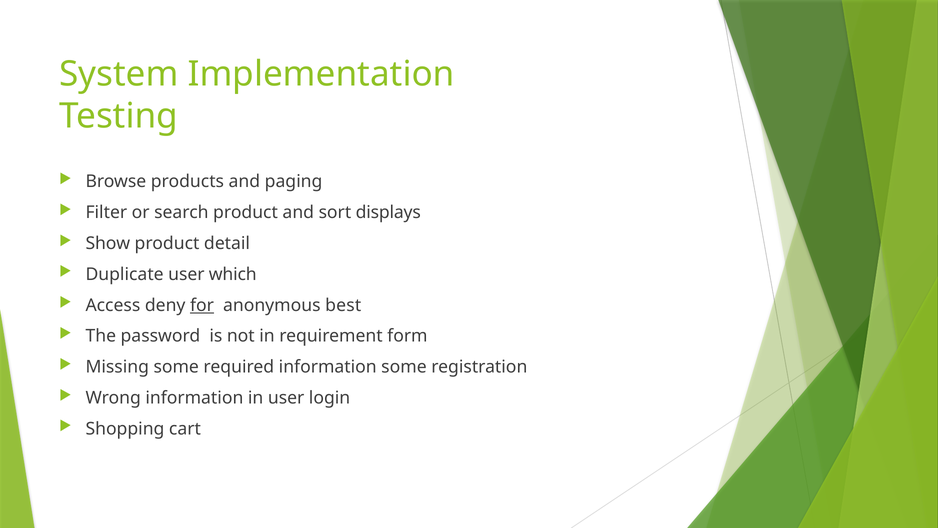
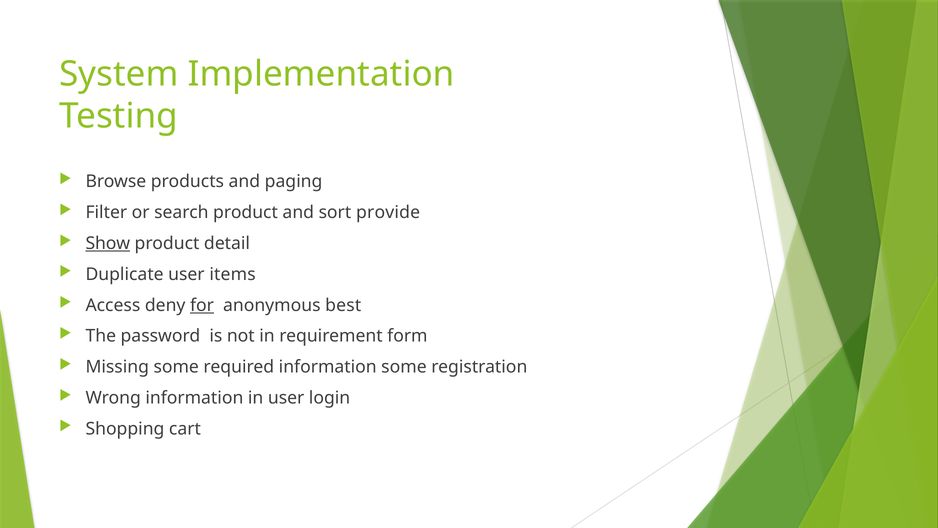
displays: displays -> provide (388, 212)
Show underline: none -> present (108, 243)
which: which -> items (233, 274)
